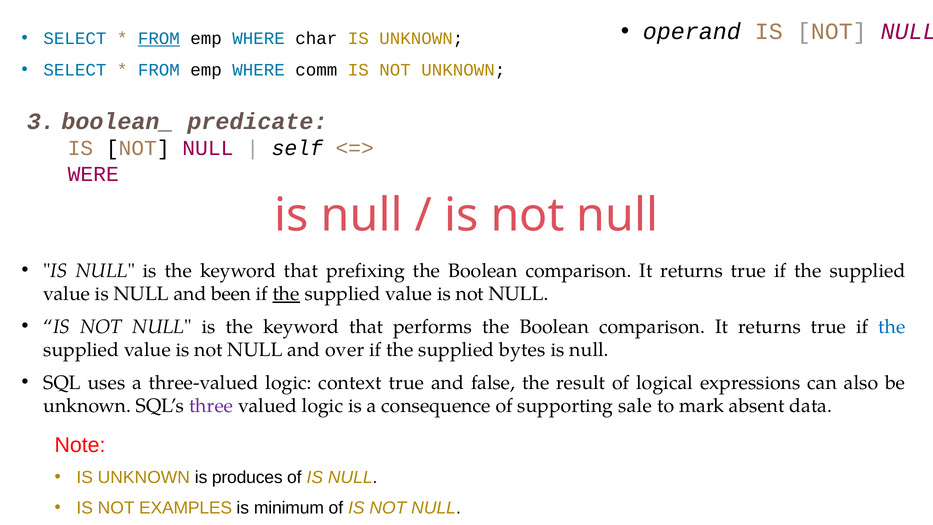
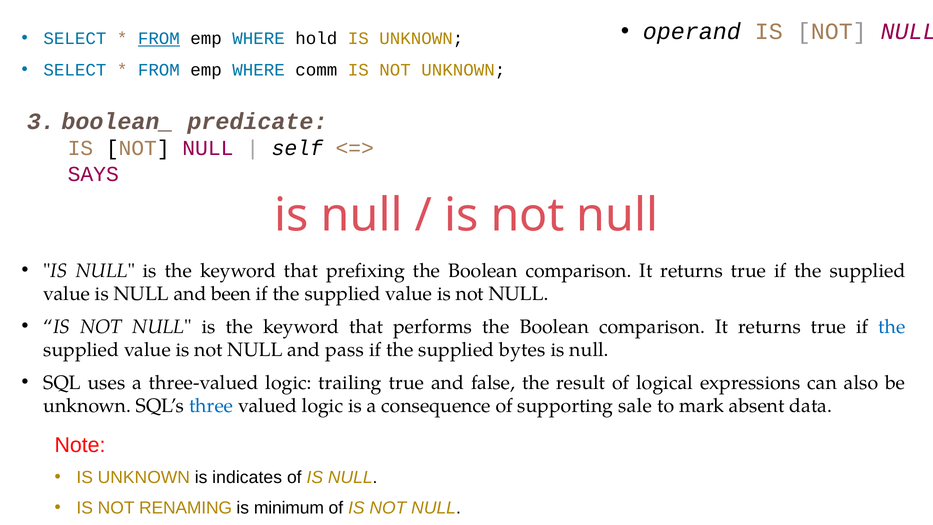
char: char -> hold (316, 38)
WERE: WERE -> SAYS (93, 174)
the underline: present -> none (286, 294)
over: over -> pass (345, 350)
context: context -> trailing (350, 382)
three colour: purple -> blue (211, 406)
produces: produces -> indicates (247, 477)
EXAMPLES: EXAMPLES -> RENAMING (186, 508)
